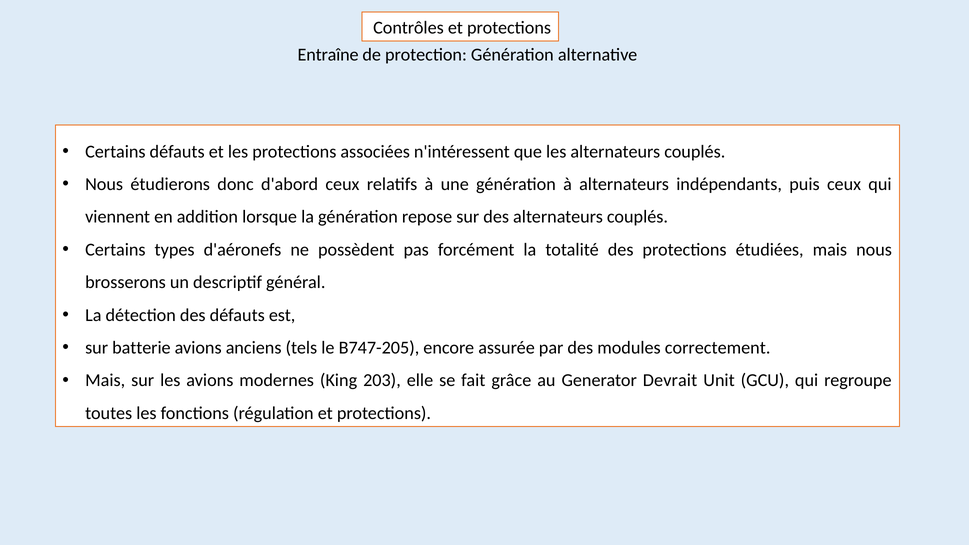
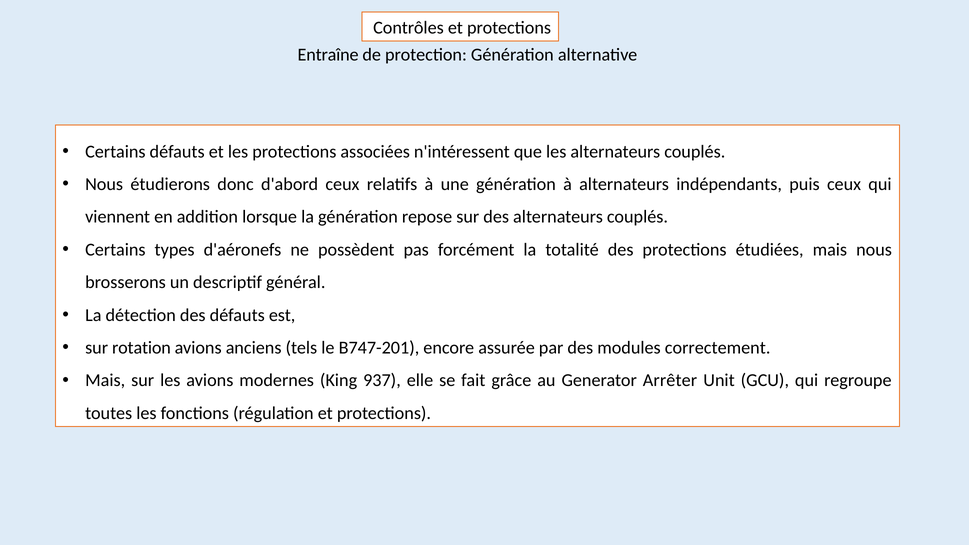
batterie: batterie -> rotation (141, 348)
B747-205: B747-205 -> B747-201 (379, 348)
203: 203 -> 937 (382, 381)
Devrait: Devrait -> Arrêter (670, 381)
